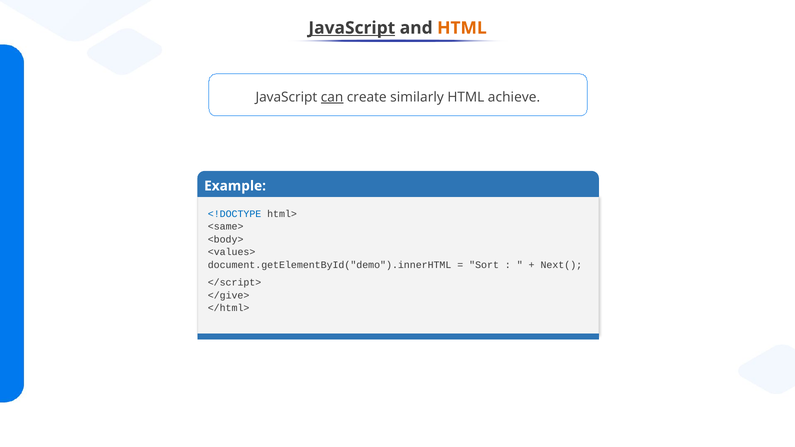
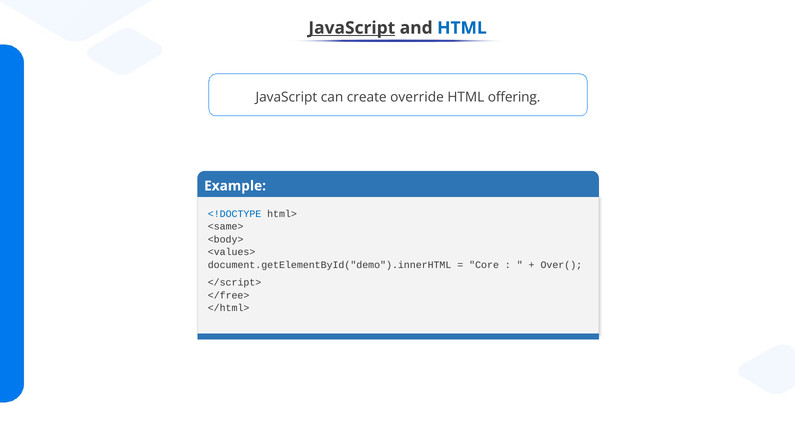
HTML colour: orange -> blue (462, 28)
can underline: present -> none (332, 97)
similarly: similarly -> override (417, 97)
achieve: achieve -> offering (514, 97)
Sort: Sort -> Core (484, 265)
Next(: Next( -> Over( (561, 265)
</give>: </give> -> </free> (229, 295)
